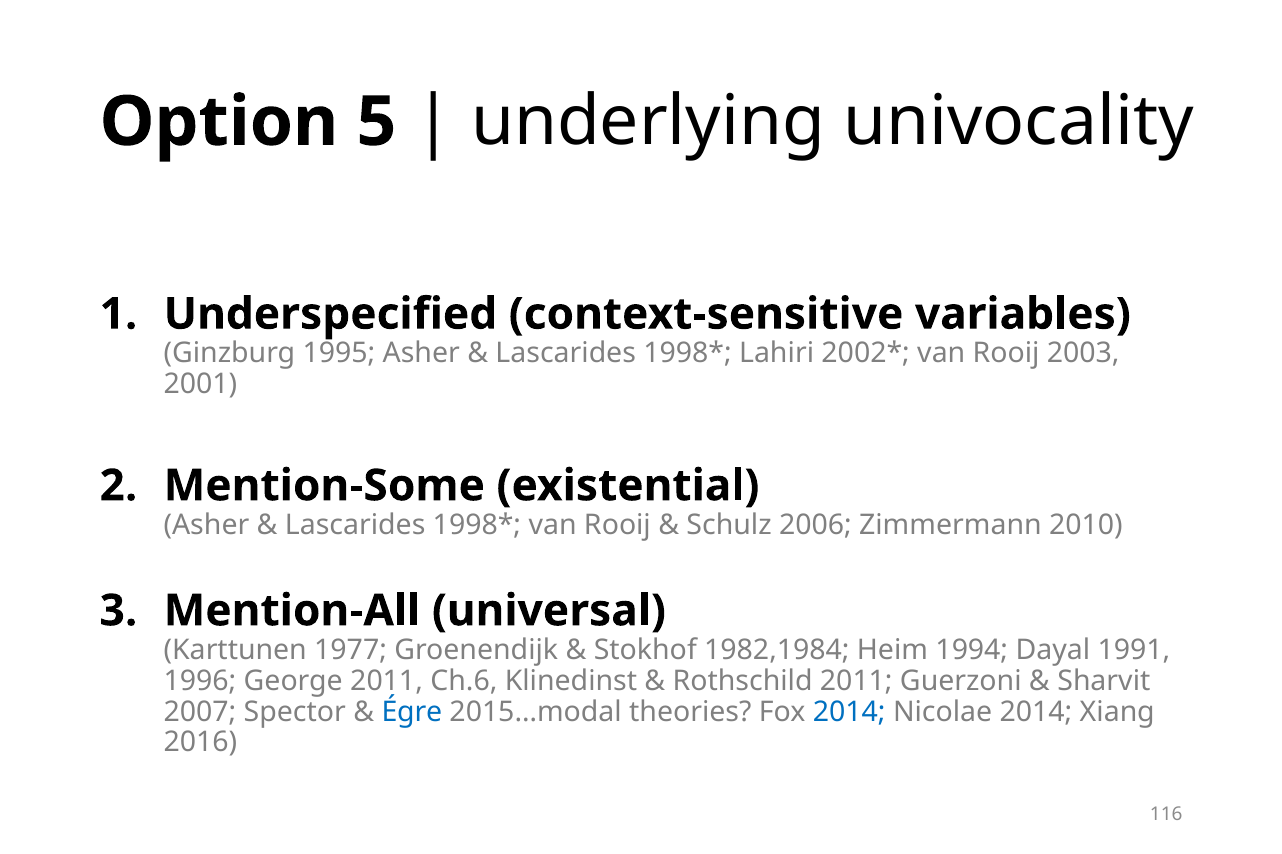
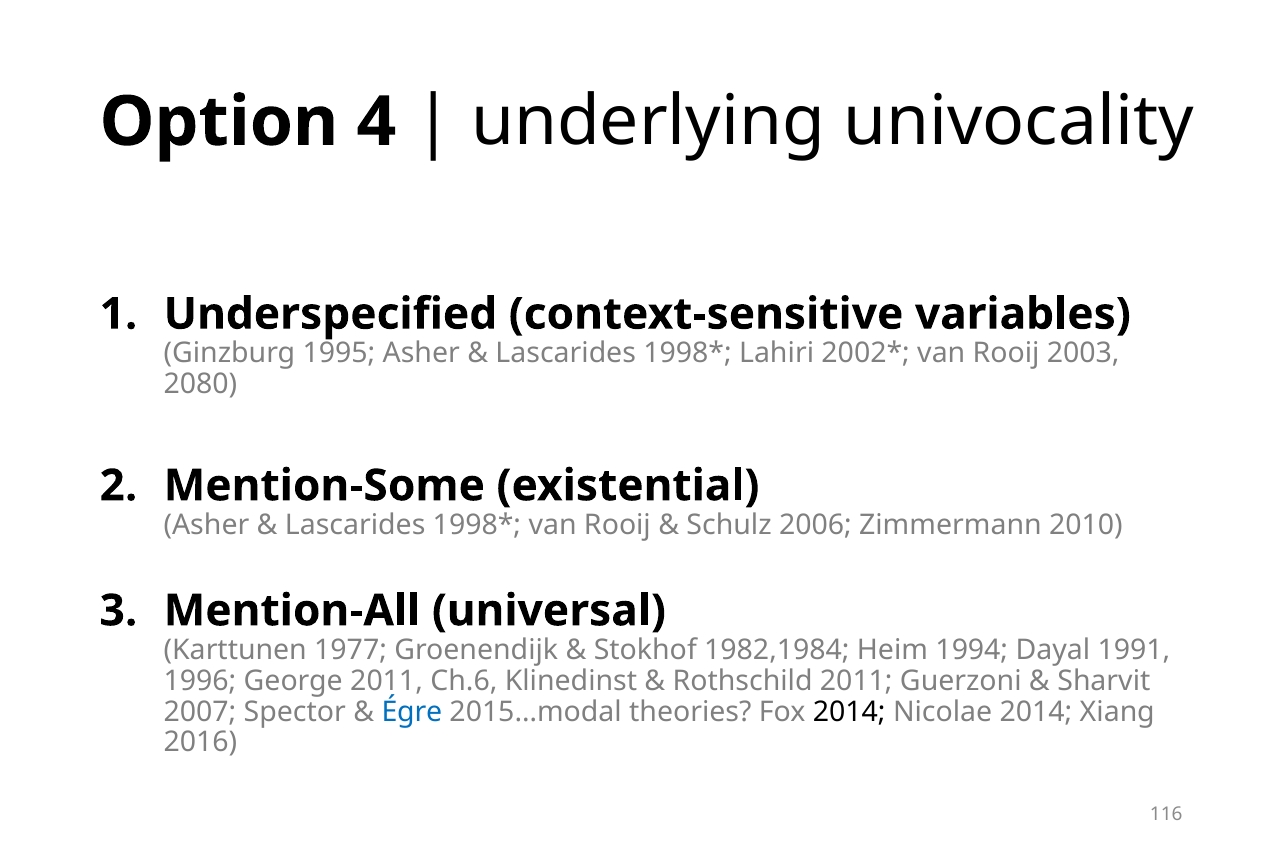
5: 5 -> 4 (376, 122)
2001: 2001 -> 2080 (200, 385)
2014 colour: blue -> black (849, 712)
